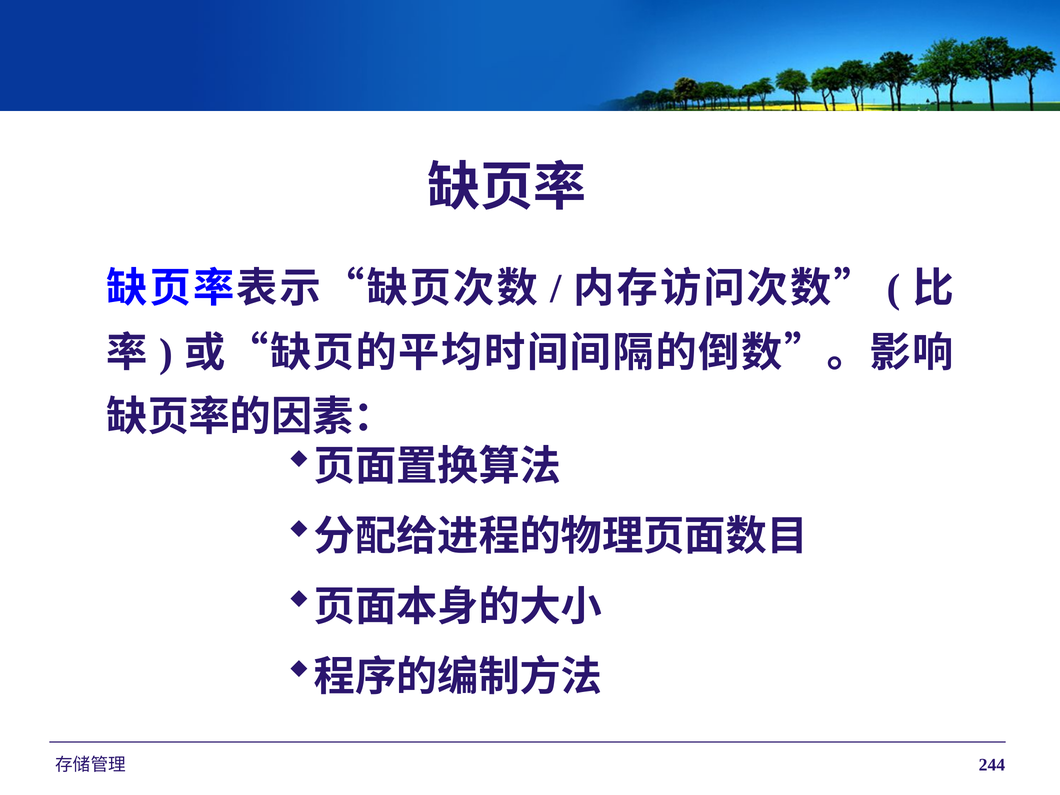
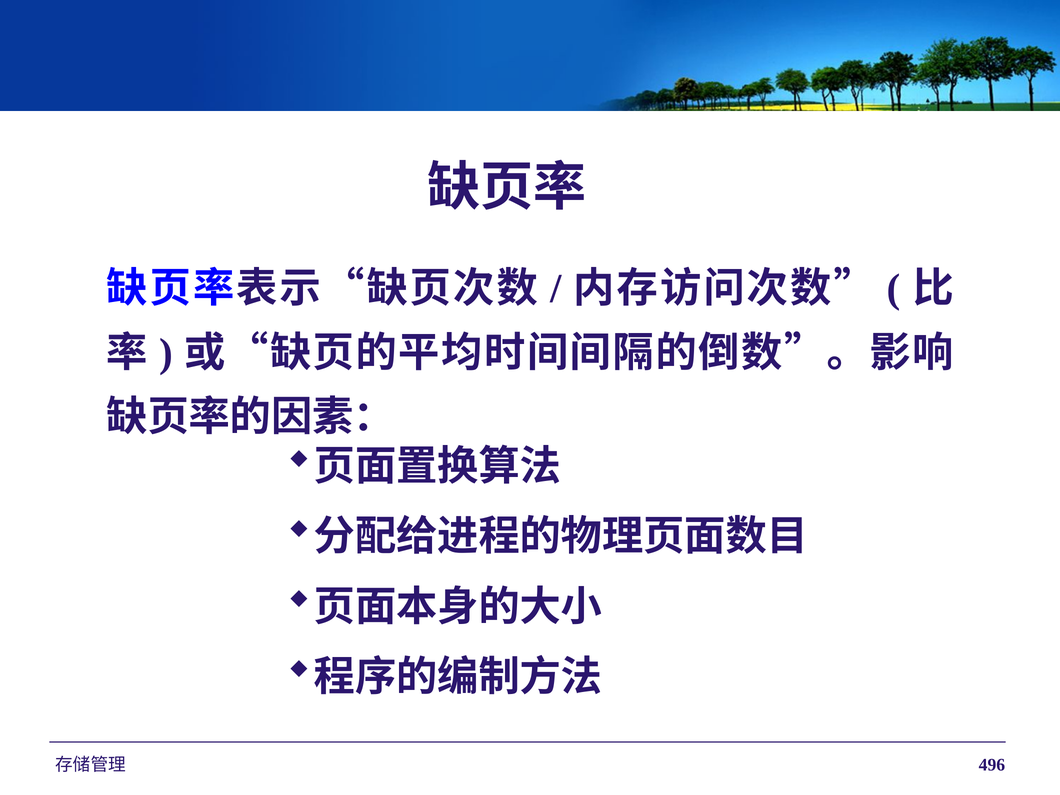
244: 244 -> 496 (992, 765)
